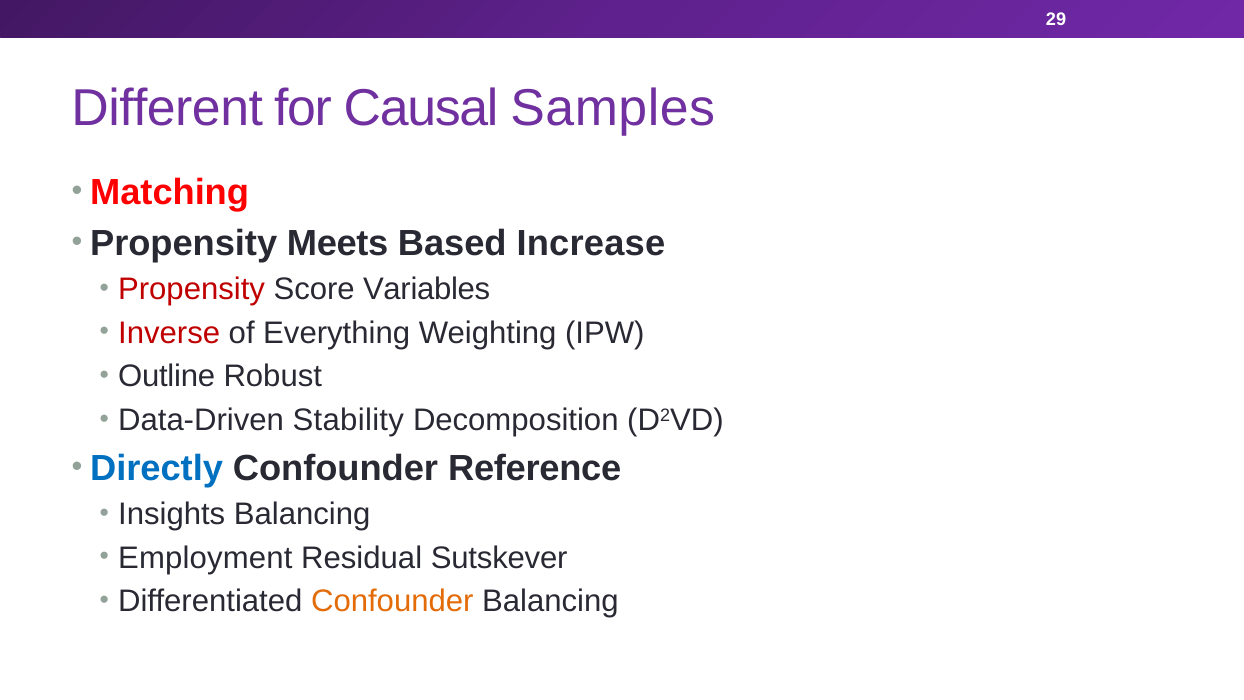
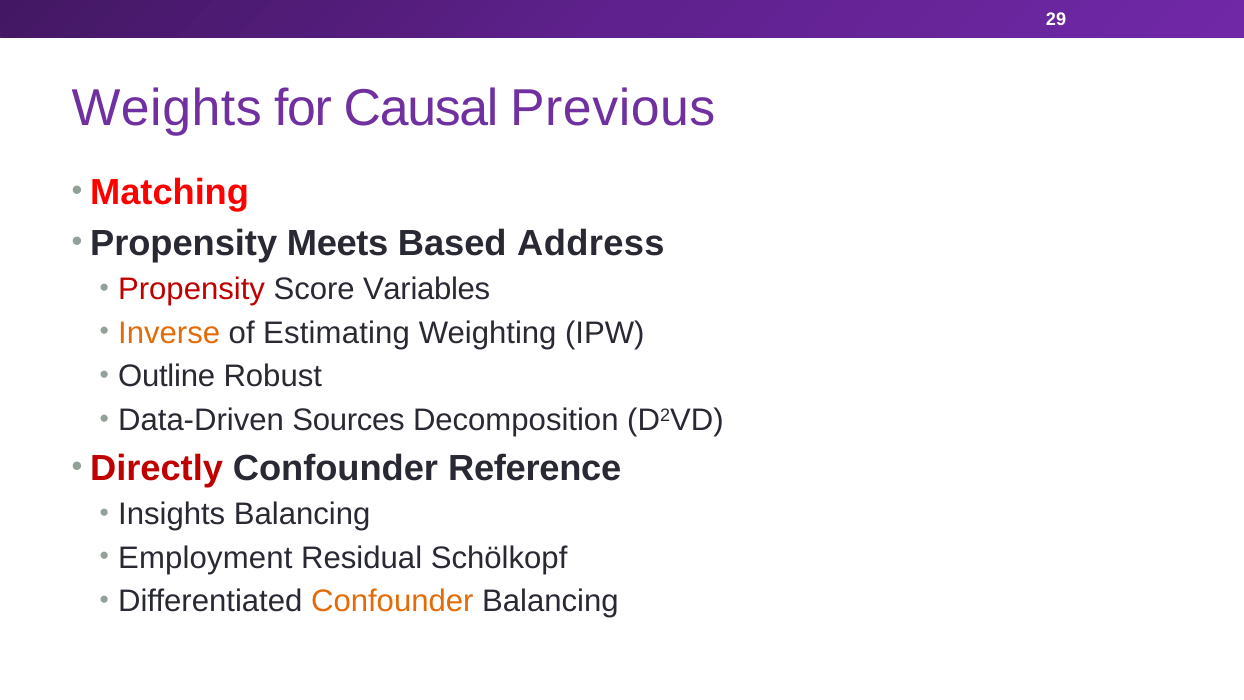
Different: Different -> Weights (167, 109)
Samples: Samples -> Previous (613, 109)
Increase: Increase -> Address (591, 243)
Inverse colour: red -> orange (169, 333)
Everything: Everything -> Estimating (337, 333)
Stability: Stability -> Sources (349, 420)
Directly colour: blue -> red (157, 468)
Sutskever: Sutskever -> Schölkopf (499, 558)
